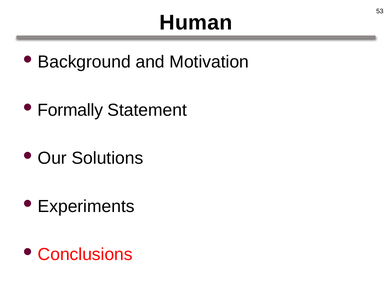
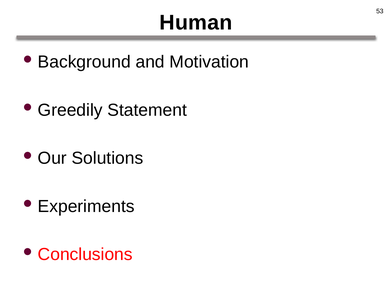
Formally: Formally -> Greedily (70, 110)
